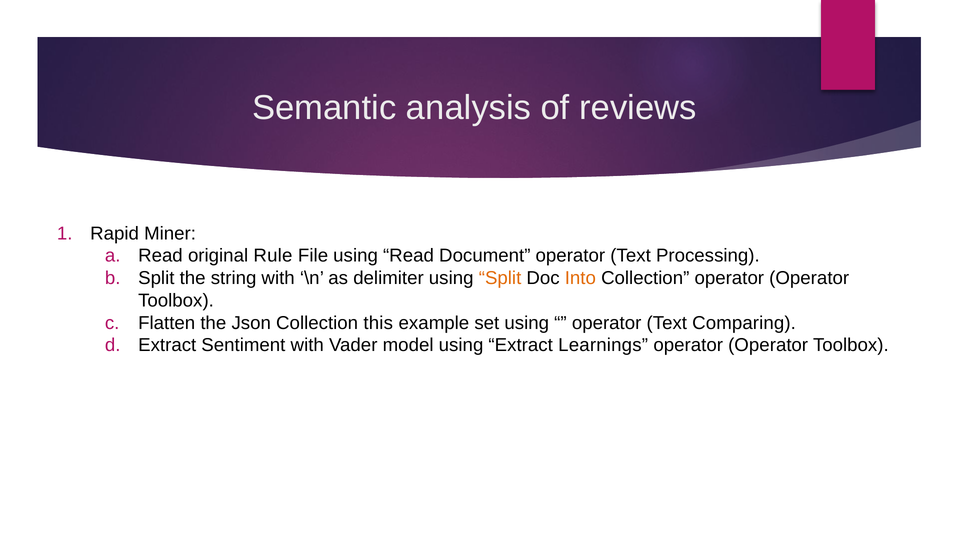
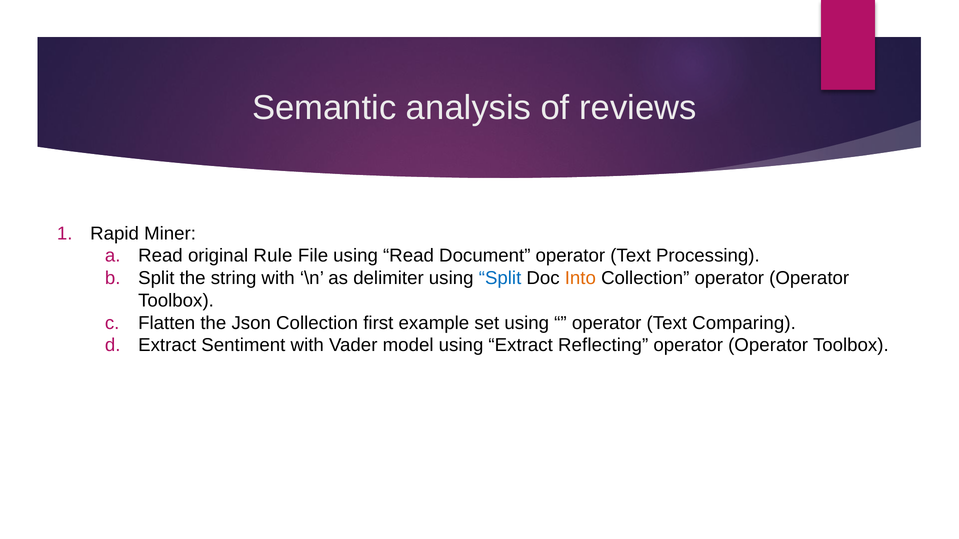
Split colour: orange -> blue (500, 278)
this: this -> first (378, 323)
Learnings: Learnings -> Reflecting (603, 346)
